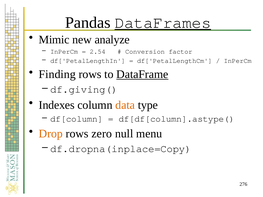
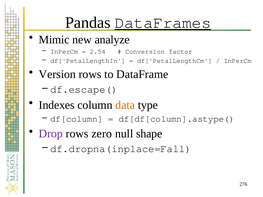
Finding: Finding -> Version (57, 74)
DataFrame underline: present -> none (142, 74)
df.giving(: df.giving( -> df.escape( (84, 90)
Drop colour: orange -> purple (51, 134)
menu: menu -> shape (149, 134)
df.dropna(inplace=Copy: df.dropna(inplace=Copy -> df.dropna(inplace=Fall (121, 149)
